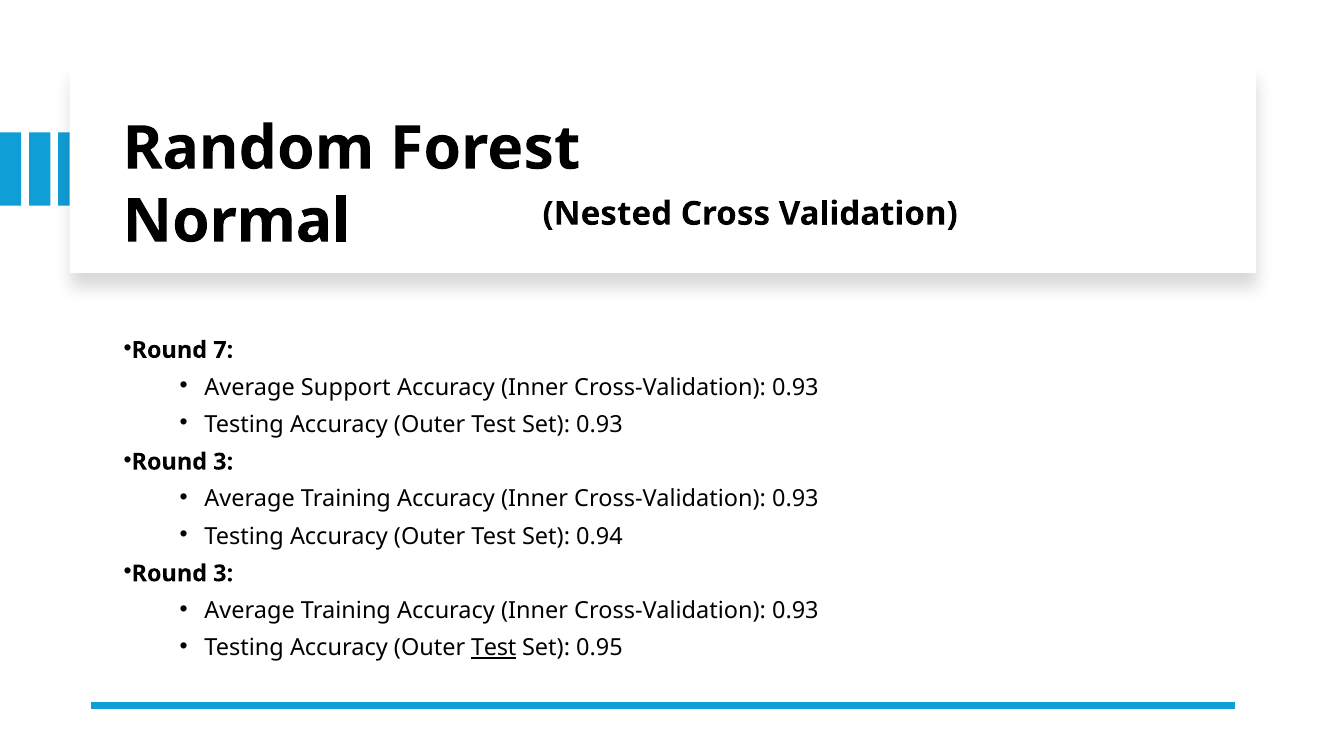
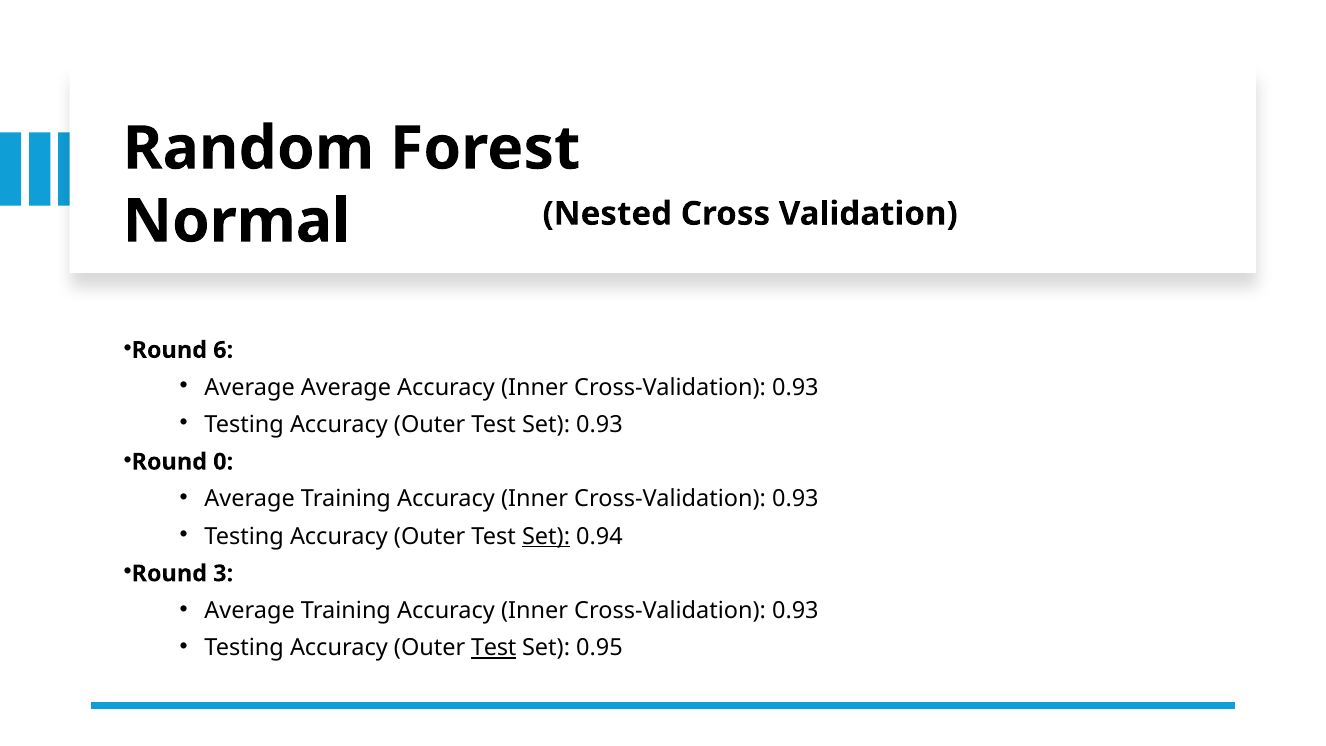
7: 7 -> 6 (223, 350)
Average Support: Support -> Average (346, 387)
3: 3 -> 0 (223, 462)
Set underline: none -> present (546, 536)
